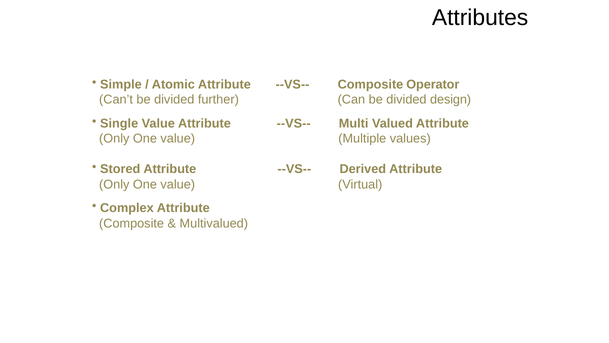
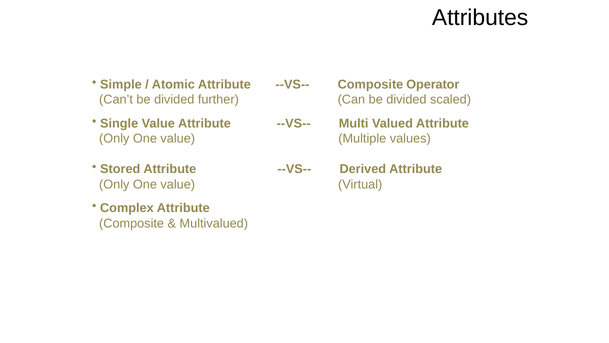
design: design -> scaled (451, 100)
